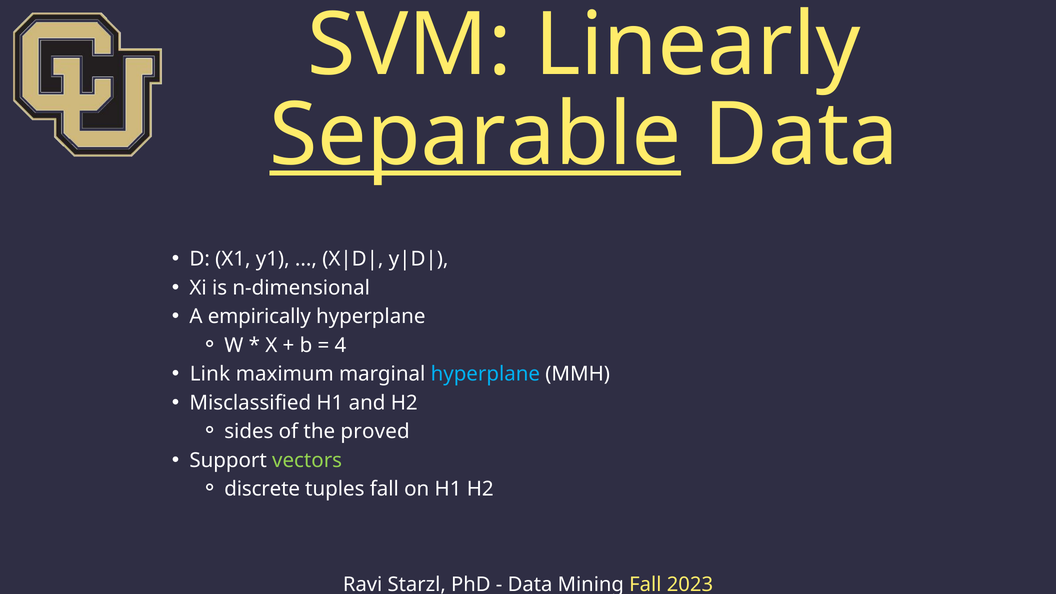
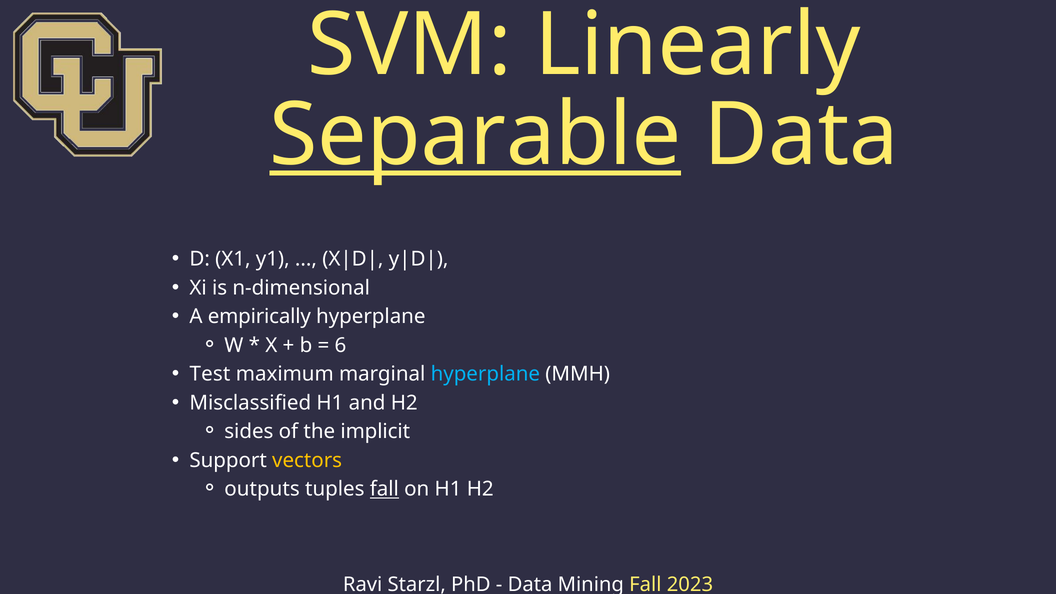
4: 4 -> 6 (340, 345)
Link: Link -> Test (210, 374)
proved: proved -> implicit (375, 432)
vectors colour: light green -> yellow (307, 460)
discrete: discrete -> outputs (262, 489)
fall underline: none -> present (384, 489)
